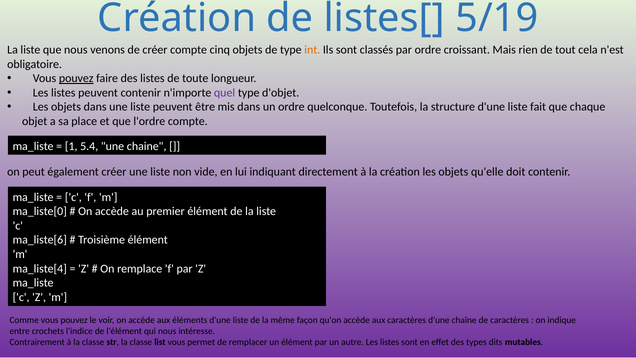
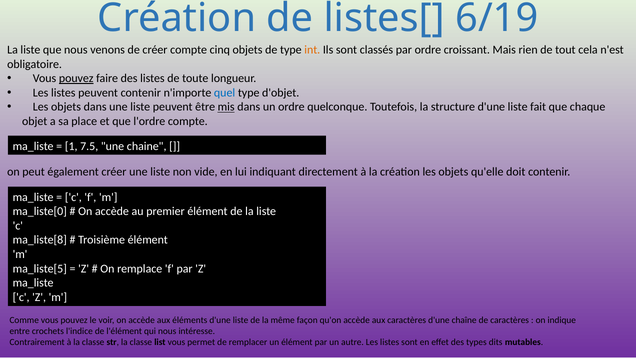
5/19: 5/19 -> 6/19 (497, 18)
quel colour: purple -> blue (225, 93)
mis underline: none -> present (226, 107)
5.4: 5.4 -> 7.5 (89, 146)
ma_liste[6: ma_liste[6 -> ma_liste[8 (40, 240)
ma_liste[4: ma_liste[4 -> ma_liste[5 (40, 268)
